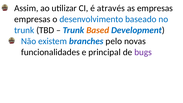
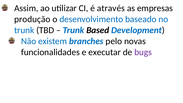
empresas: empresas -> produção (32, 19)
Based colour: orange -> black (98, 30)
principal: principal -> executar (105, 52)
